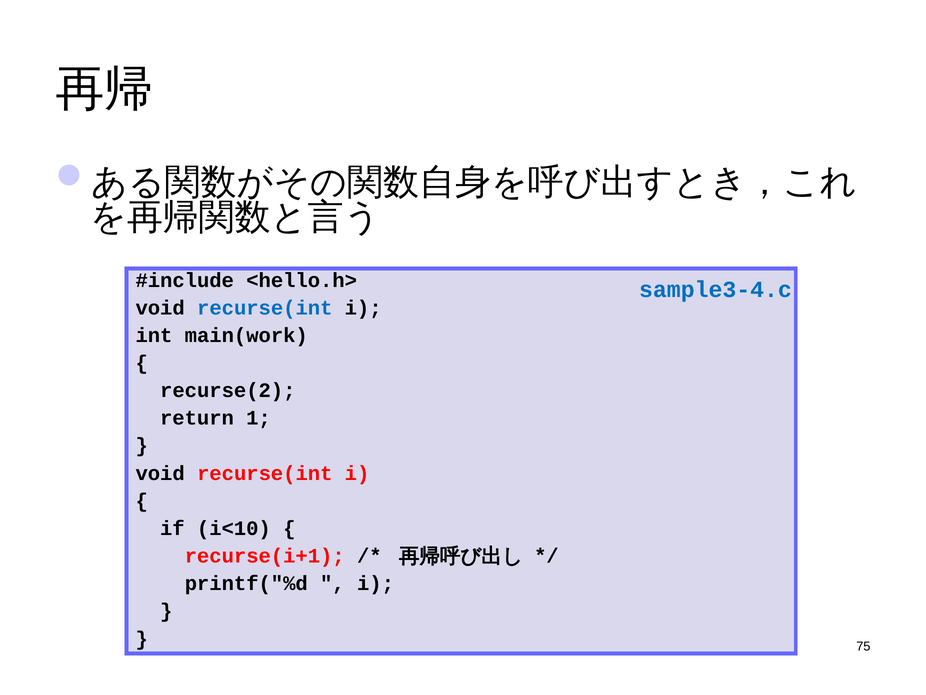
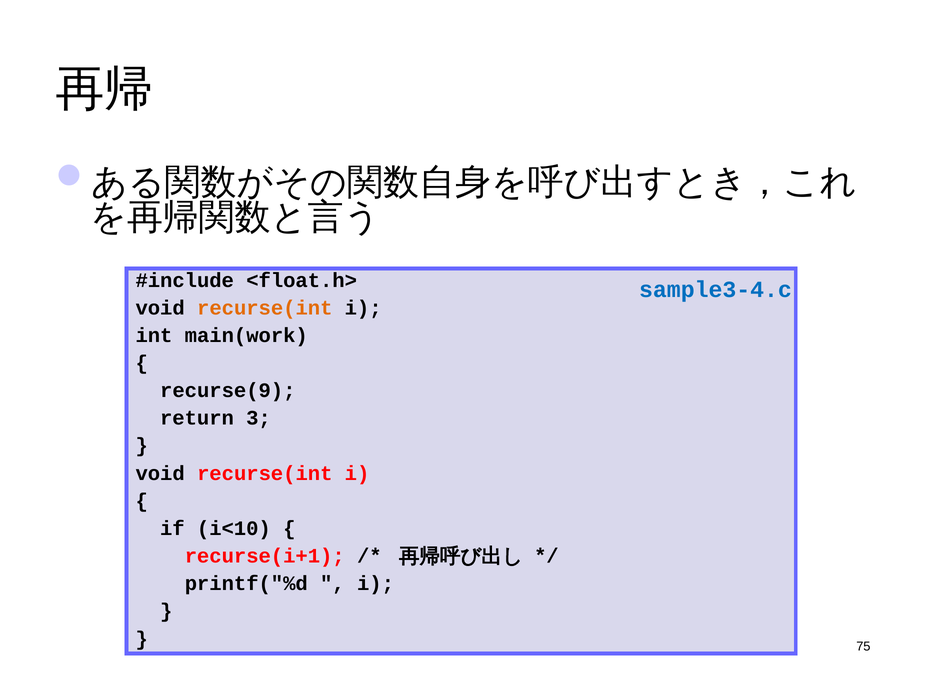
<hello.h>: <hello.h> -> <float.h> (302, 280)
recurse(int colour: blue -> orange (265, 308)
recurse(2: recurse(2 -> recurse(9 (228, 390)
1: 1 -> 3 (258, 418)
